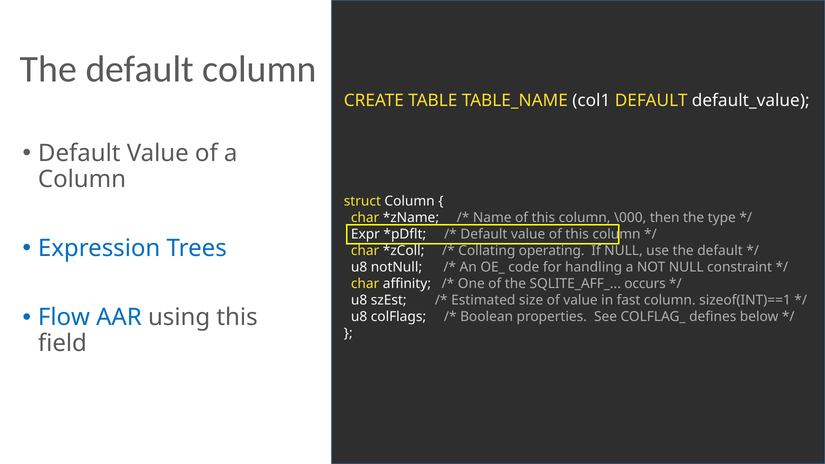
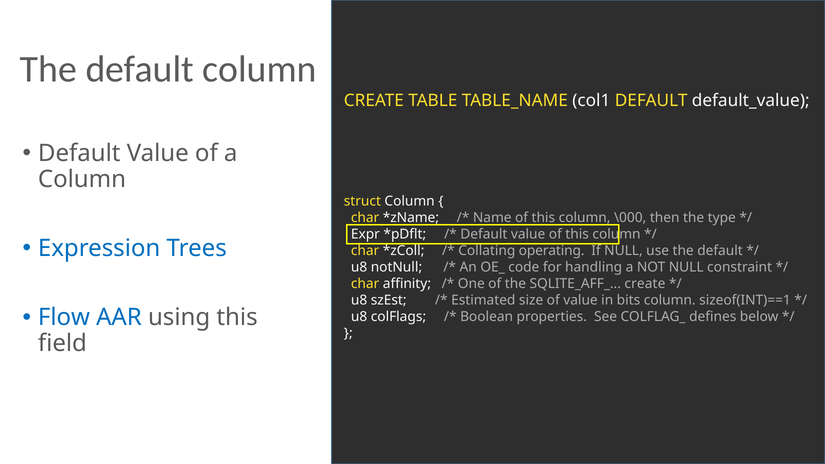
SQLITE_AFF_ occurs: occurs -> create (645, 284)
fast: fast -> bits (629, 300)
